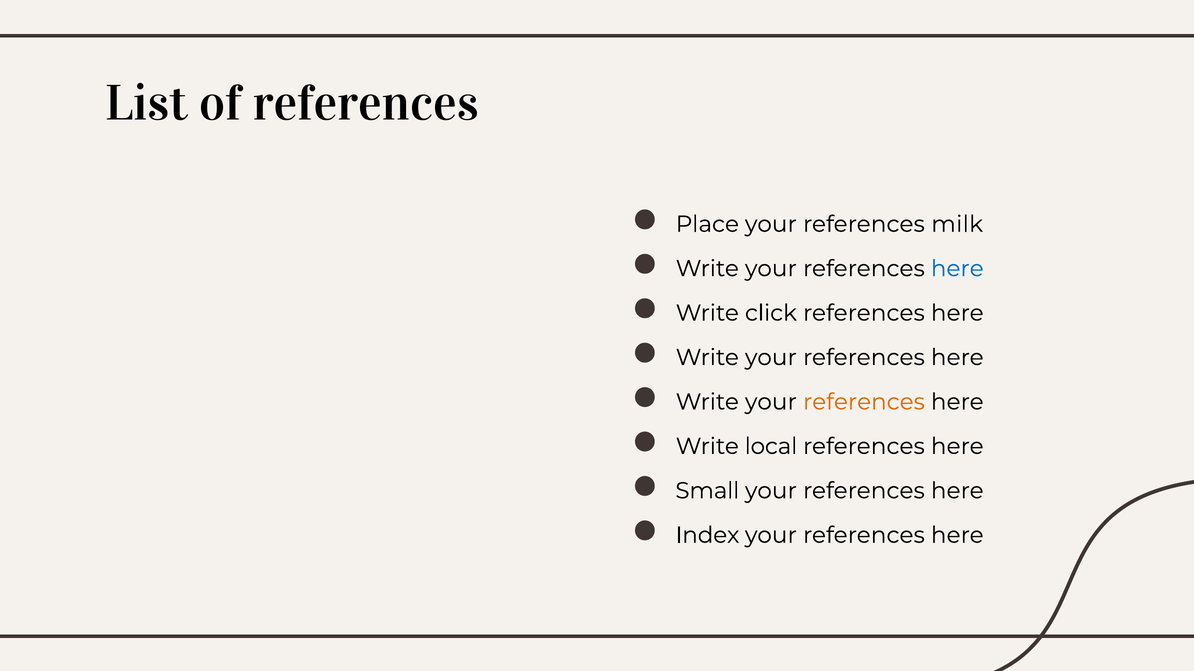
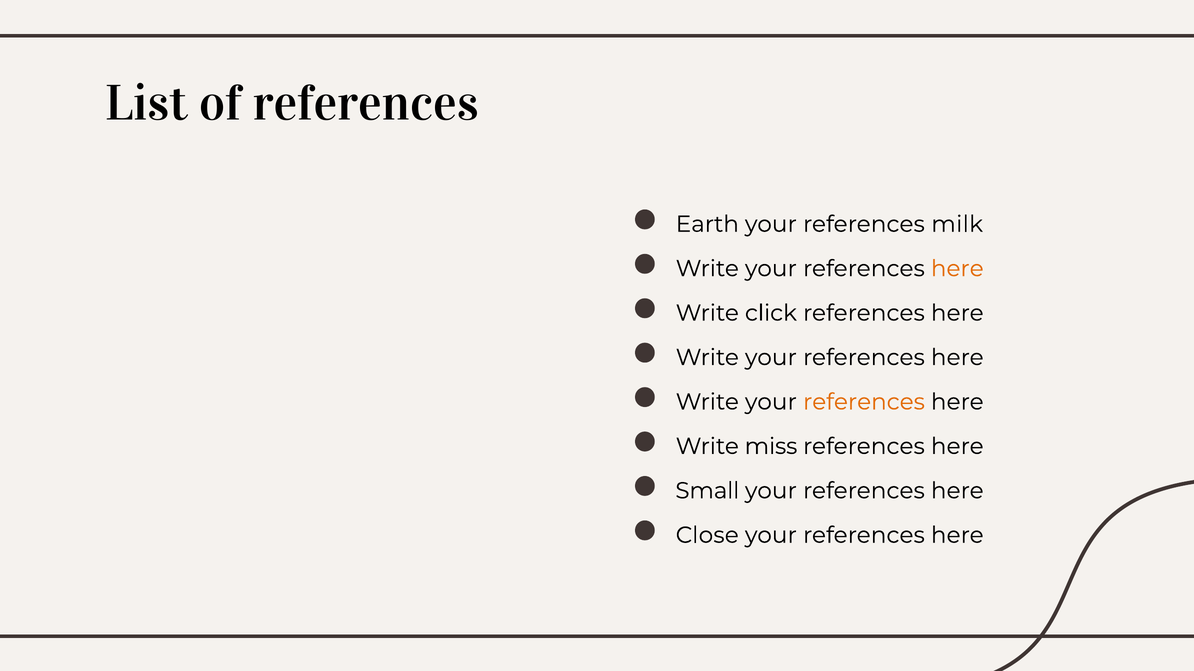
Place: Place -> Earth (707, 224)
here colour: blue -> orange (957, 269)
local: local -> miss (771, 447)
Index: Index -> Close (707, 536)
